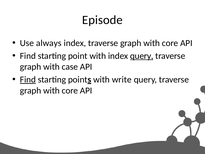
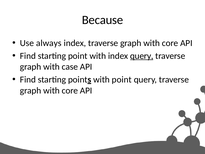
Episode: Episode -> Because (103, 20)
Find underline: present -> none (28, 79)
with write: write -> point (122, 79)
